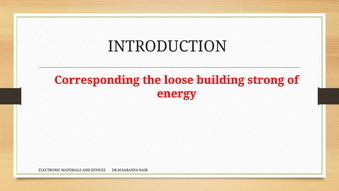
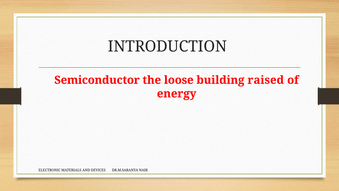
Corresponding: Corresponding -> Semiconductor (97, 80)
strong: strong -> raised (266, 80)
